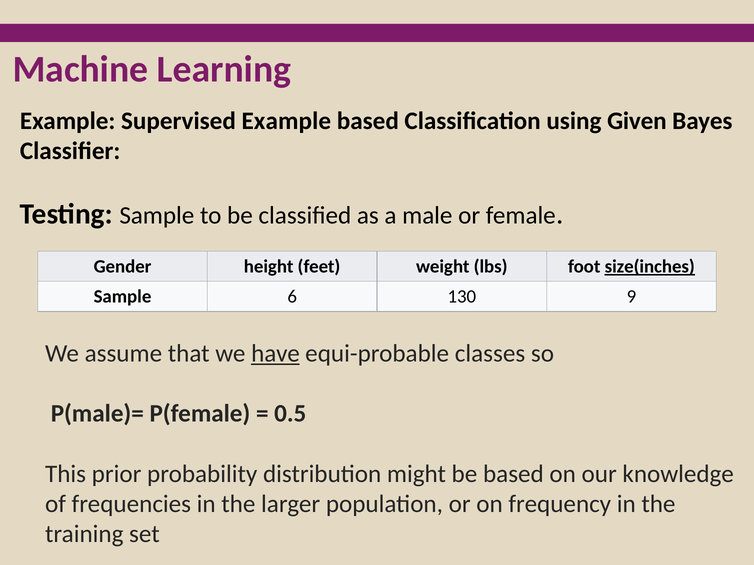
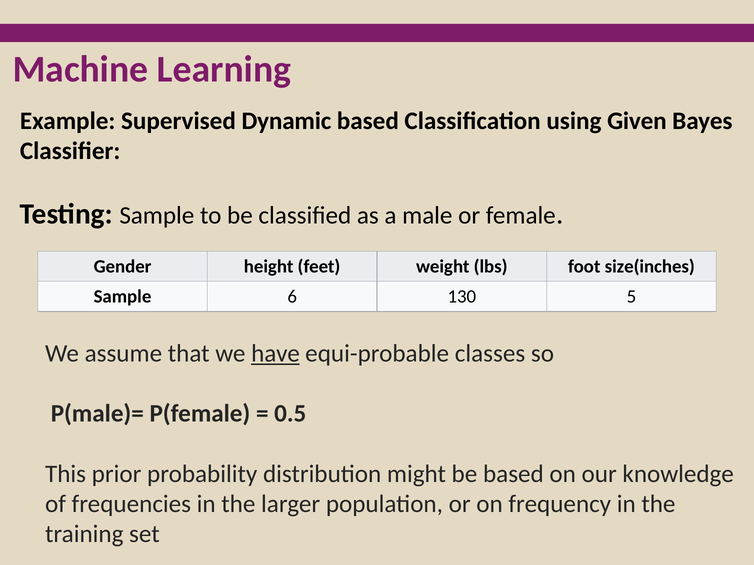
Supervised Example: Example -> Dynamic (286, 121)
size(inches underline: present -> none (650, 267)
9: 9 -> 5 (631, 297)
